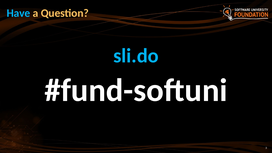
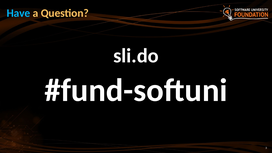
sli.do colour: light blue -> white (136, 56)
